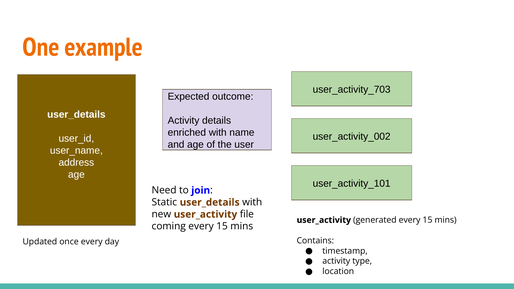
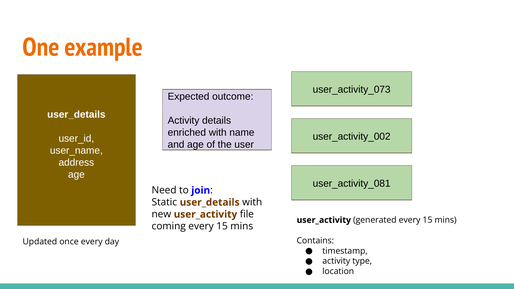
user_activity_703: user_activity_703 -> user_activity_073 (352, 90)
user_activity_101: user_activity_101 -> user_activity_081 (352, 184)
